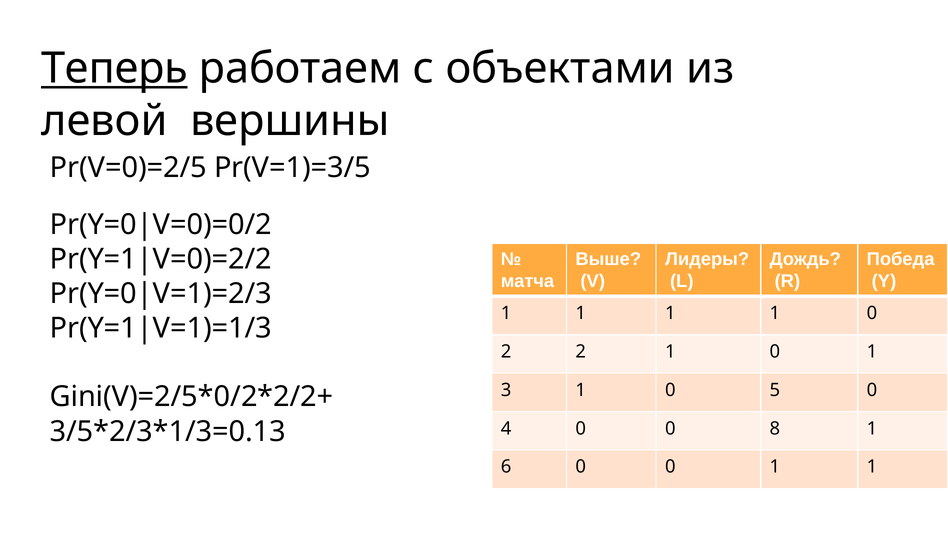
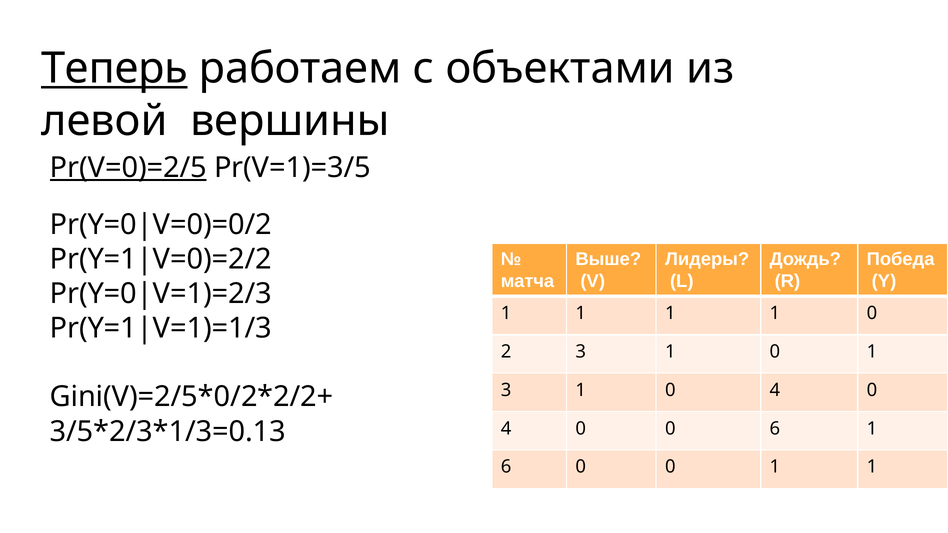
Pr(V=0)=2/5 underline: none -> present (128, 168)
2 2: 2 -> 3 (581, 352)
1 0 5: 5 -> 4 (775, 390)
0 8: 8 -> 6 (775, 429)
